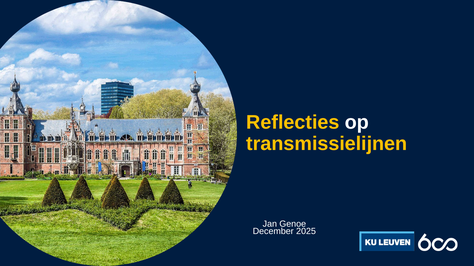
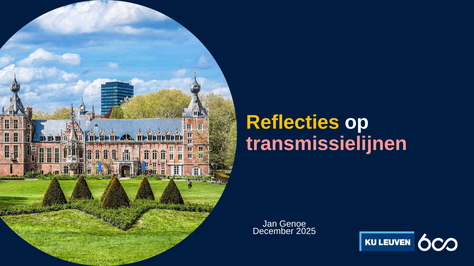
transmissielijnen colour: yellow -> pink (327, 144)
